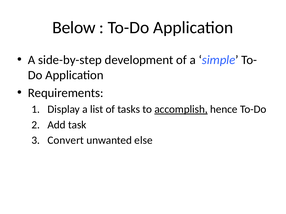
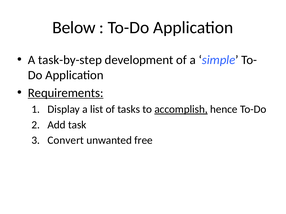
side-by-step: side-by-step -> task-by-step (70, 60)
Requirements underline: none -> present (66, 93)
else: else -> free (144, 141)
